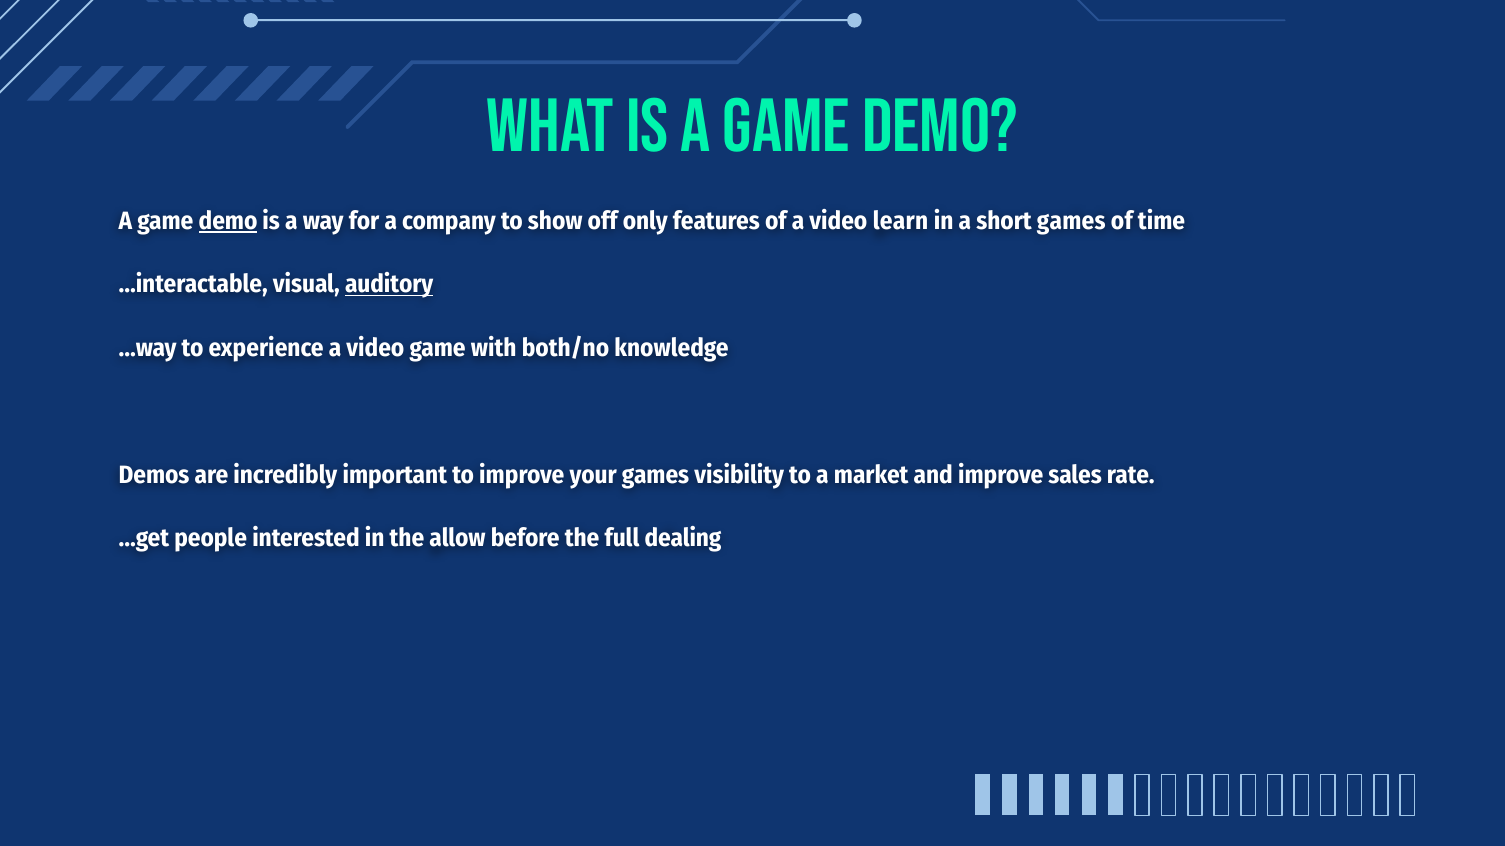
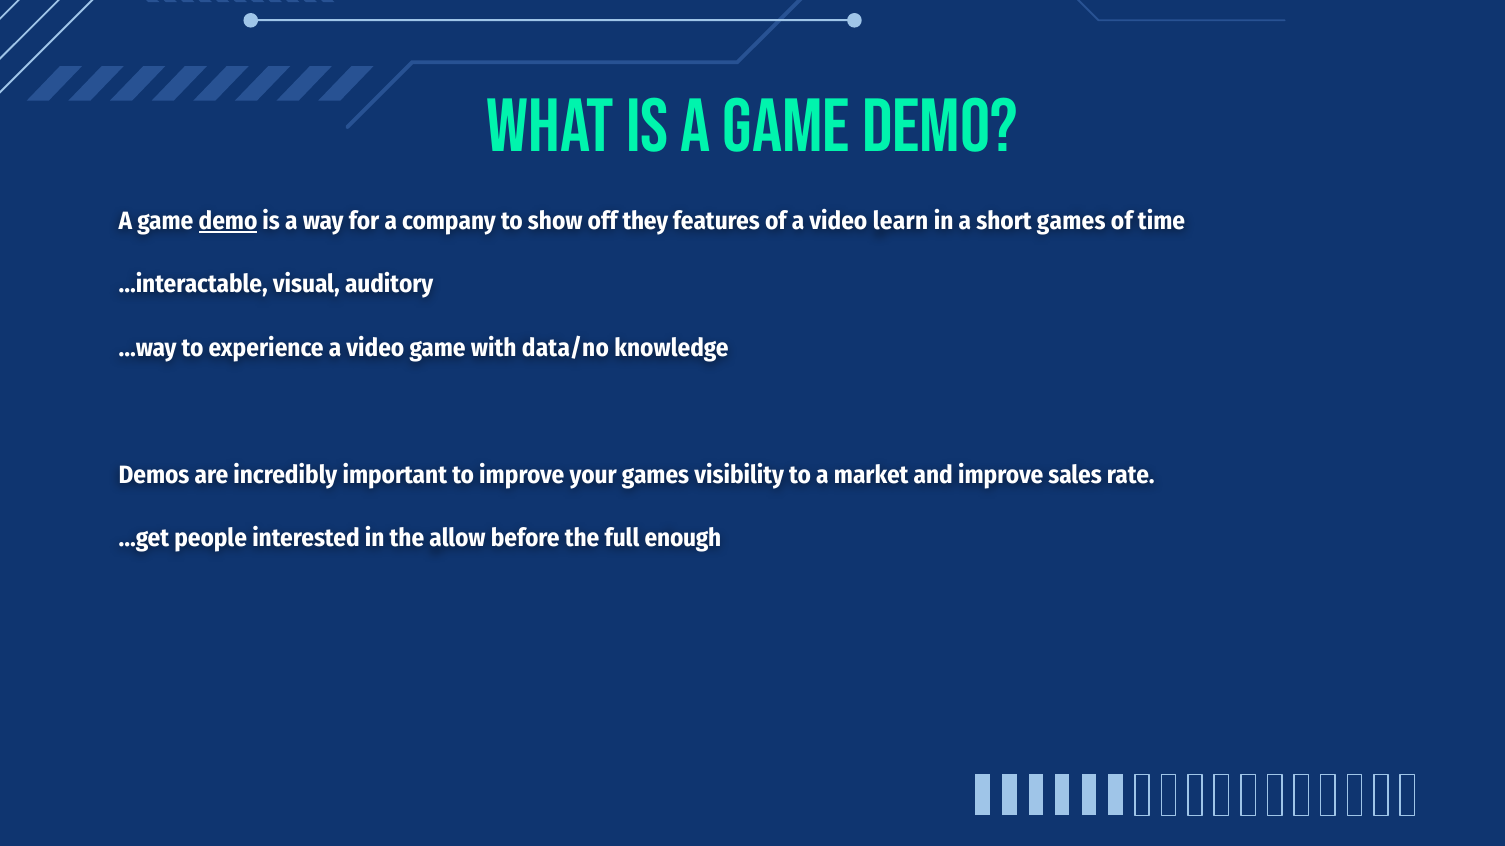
only: only -> they (645, 221)
auditory underline: present -> none (389, 285)
both/no: both/no -> data/no (565, 348)
dealing: dealing -> enough (683, 539)
